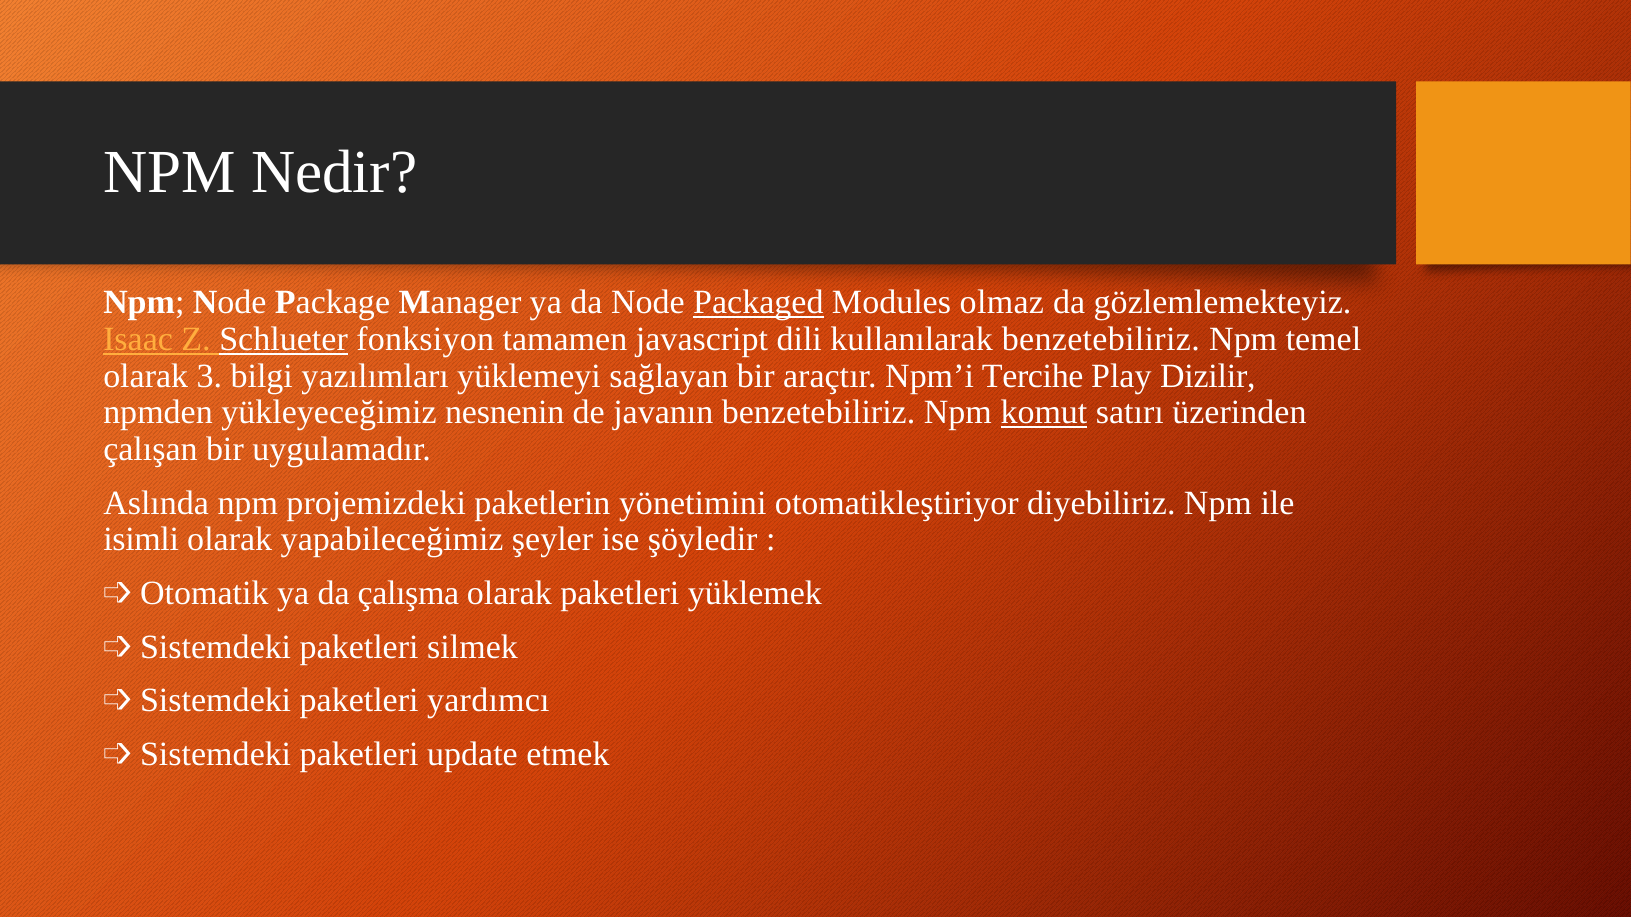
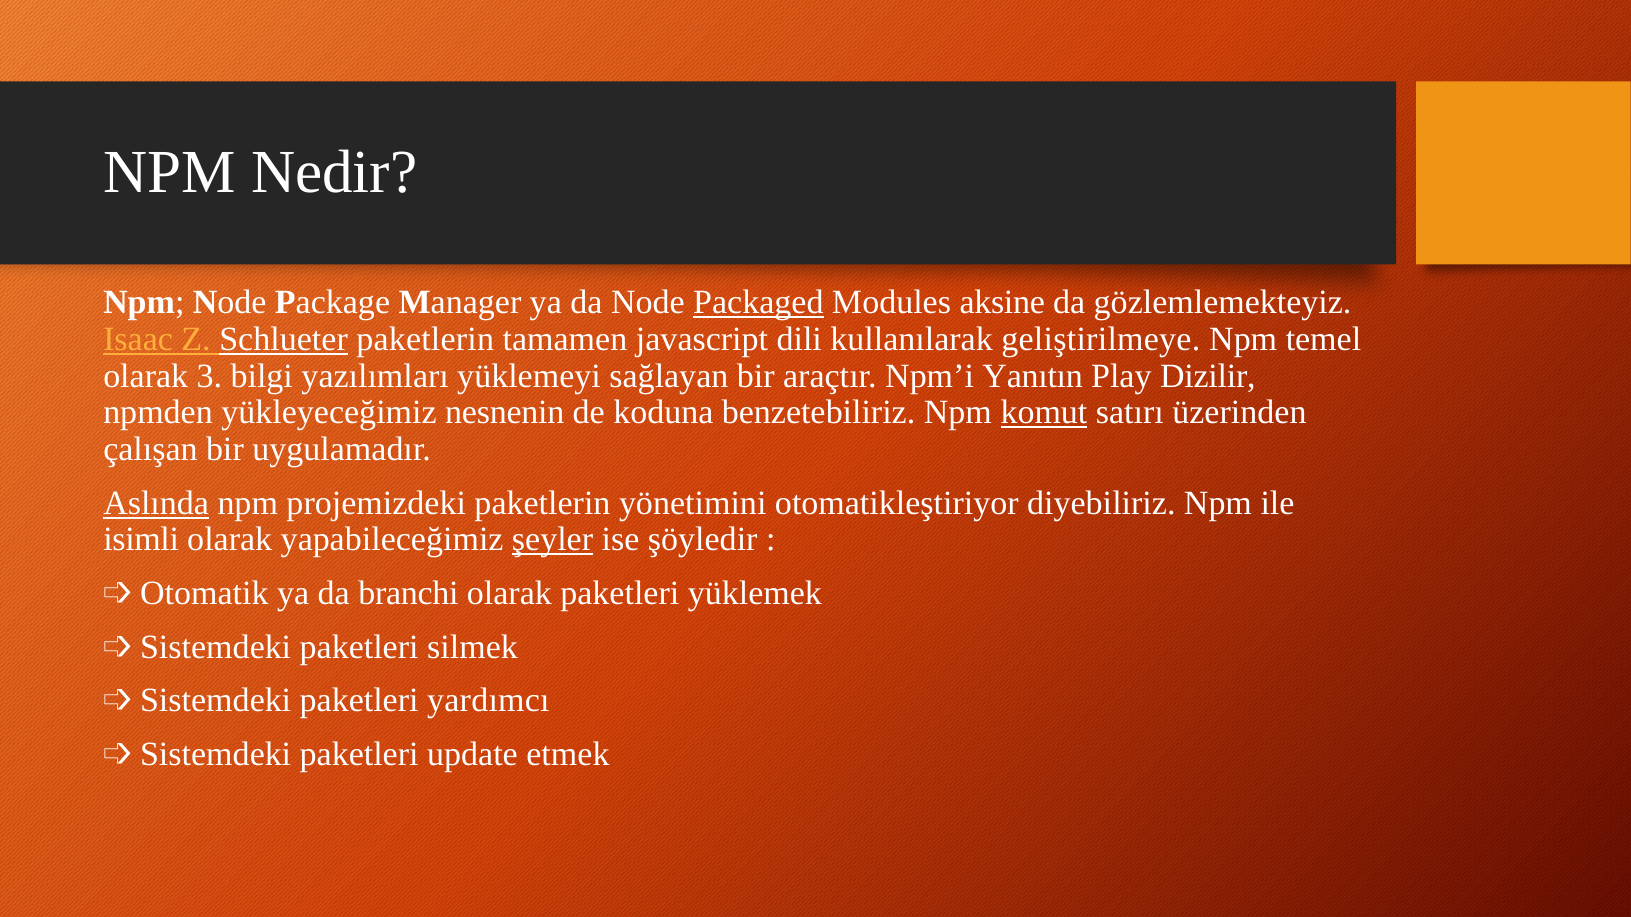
olmaz: olmaz -> aksine (1002, 303)
Schlueter fonksiyon: fonksiyon -> paketlerin (425, 339)
kullanılarak benzetebiliriz: benzetebiliriz -> geliştirilmeye (1101, 339)
Tercihe: Tercihe -> Yanıtın (1033, 376)
javanın: javanın -> koduna (663, 413)
Aslında underline: none -> present (156, 503)
şeyler underline: none -> present (553, 540)
çalışma: çalışma -> branchi (408, 594)
